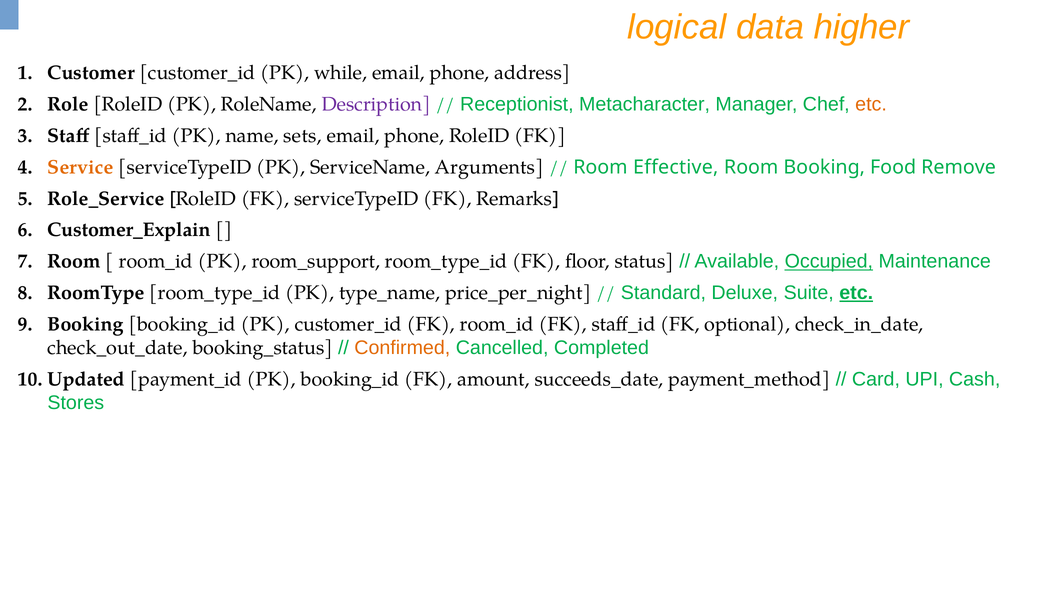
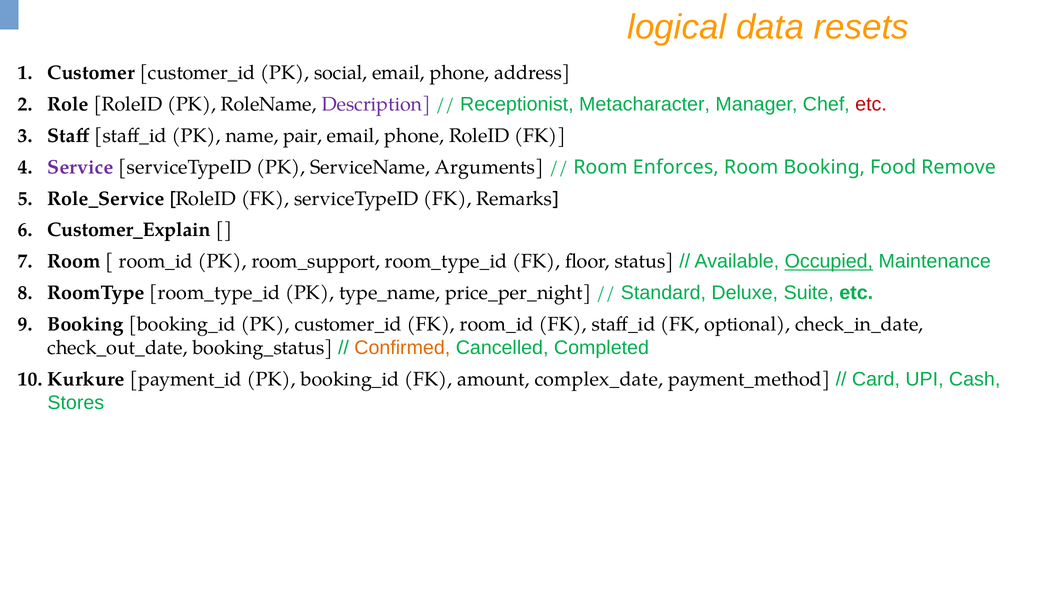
higher: higher -> resets (861, 27)
while: while -> social (341, 73)
etc colour: orange -> red (871, 104)
sets: sets -> pair (303, 136)
Service colour: orange -> purple (80, 167)
Effective: Effective -> Enforces (676, 167)
etc underline: present -> none (856, 293)
Updated: Updated -> Kurkure (86, 380)
succeeds_date: succeeds_date -> complex_date (599, 380)
